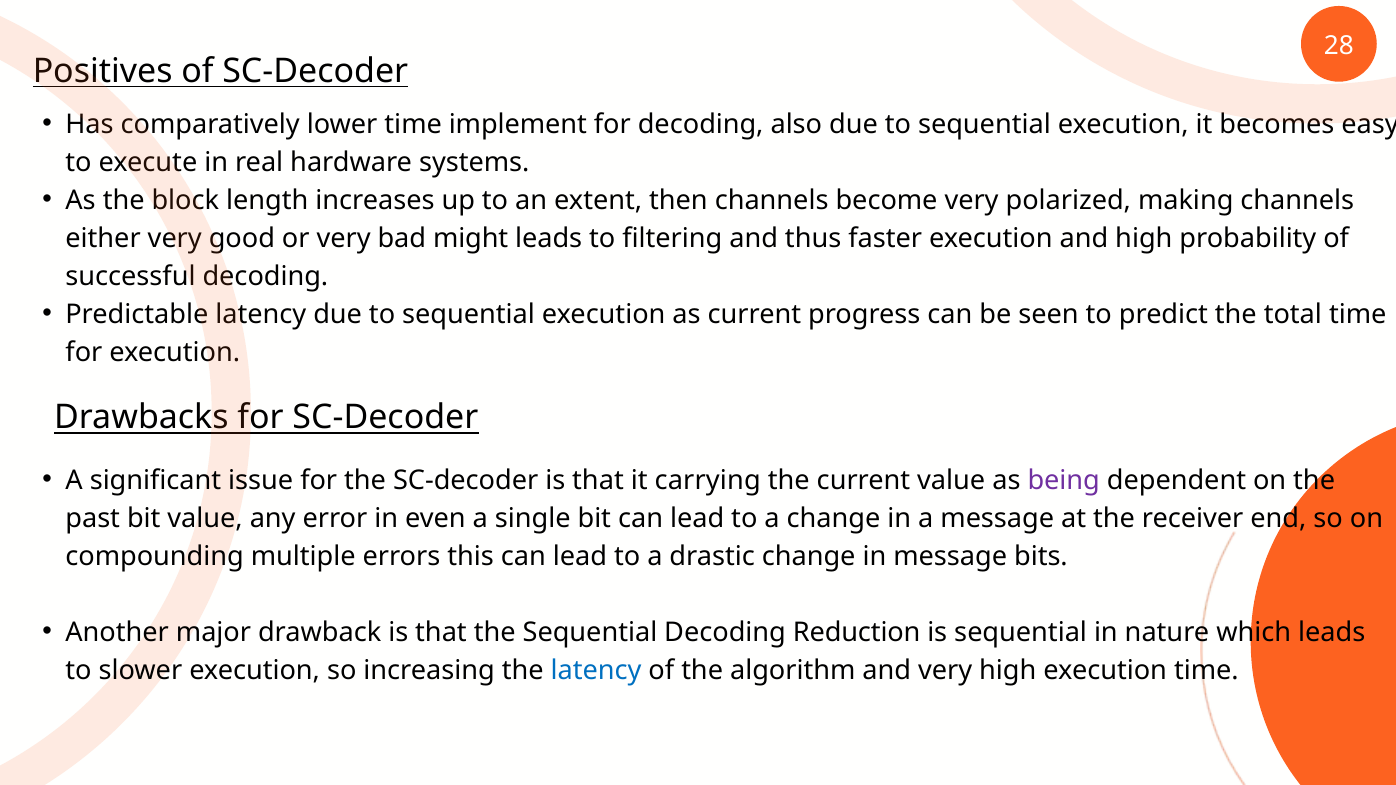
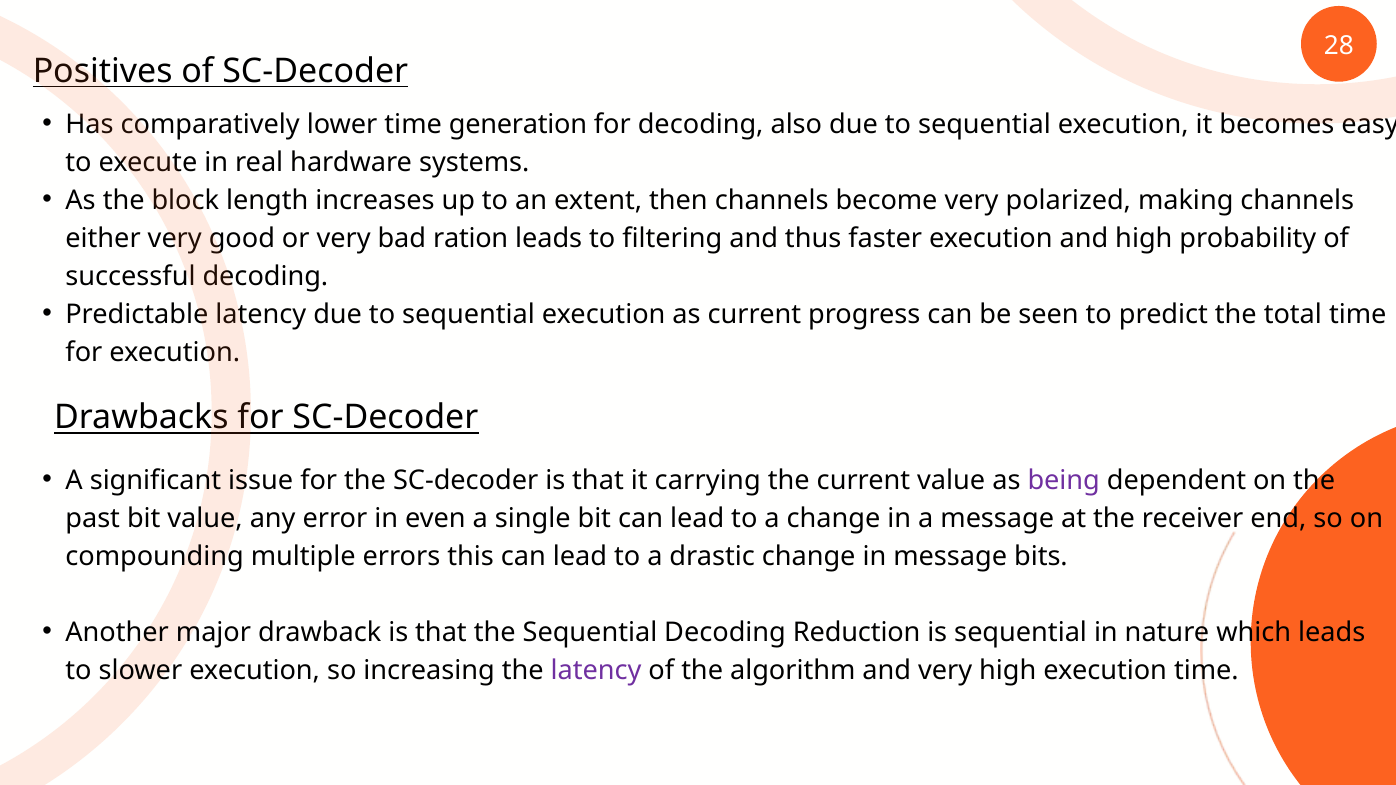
implement: implement -> generation (518, 124)
might: might -> ration (471, 238)
latency colour: blue -> purple (596, 671)
